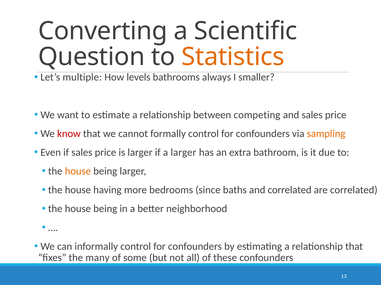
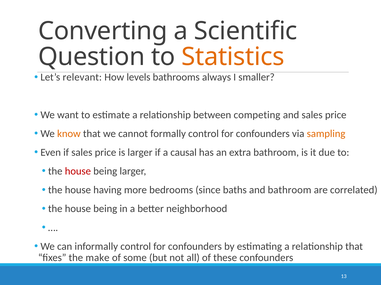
multiple: multiple -> relevant (82, 77)
know colour: red -> orange (69, 134)
a larger: larger -> causal (184, 153)
house colour: orange -> red (78, 172)
and correlated: correlated -> bathroom (290, 190)
many: many -> make (98, 258)
